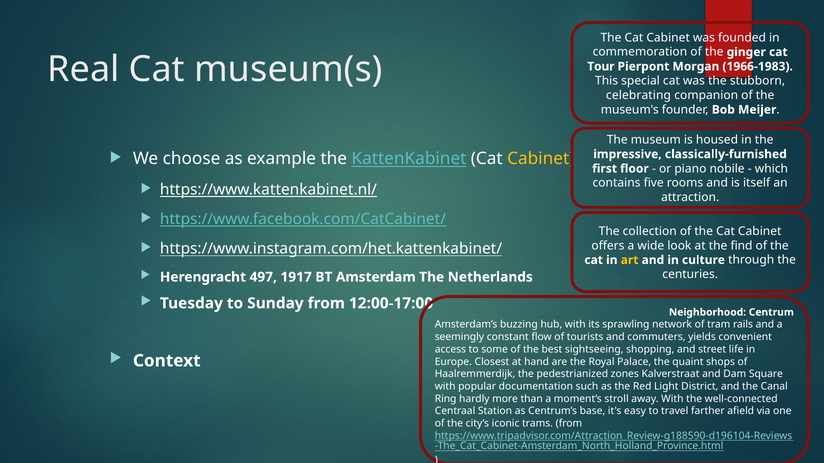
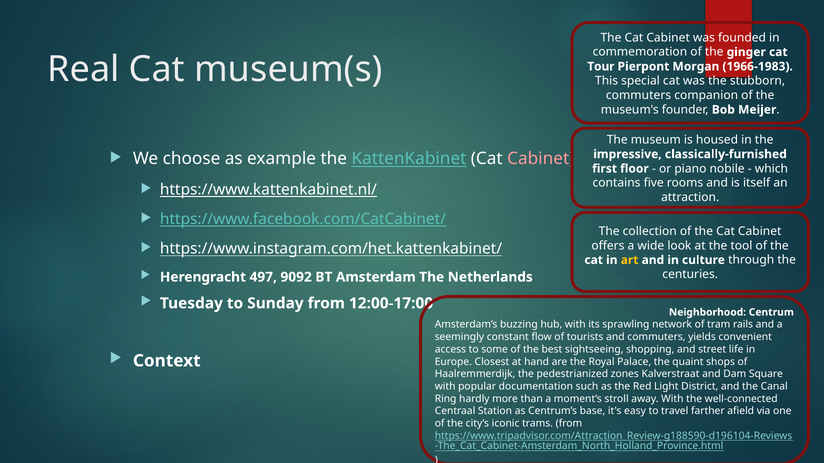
celebrating: celebrating -> commuters (639, 95)
Cabinet colour: yellow -> pink (541, 159)
find: find -> tool (741, 246)
1917: 1917 -> 9092 (296, 277)
